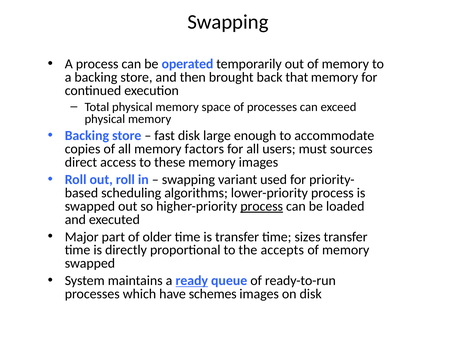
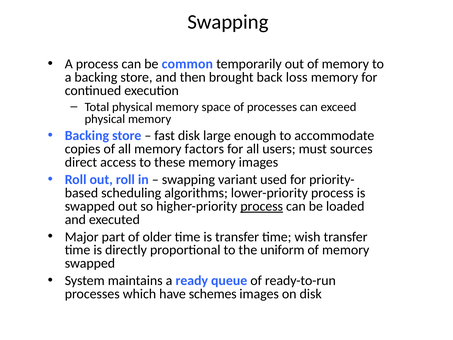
operated: operated -> common (187, 64)
that: that -> loss (297, 77)
sizes: sizes -> wish (307, 237)
accepts: accepts -> uniform (282, 250)
ready underline: present -> none (192, 281)
